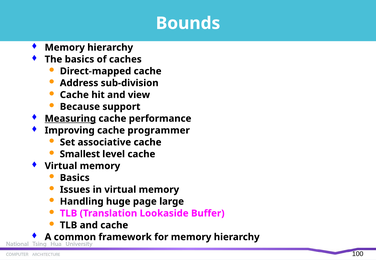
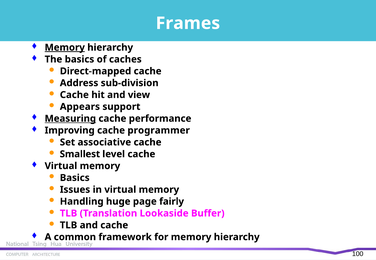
Bounds: Bounds -> Frames (188, 23)
Memory underline: none -> present (65, 48)
Because: Because -> Appears (80, 107)
large: large -> fairly (172, 202)
